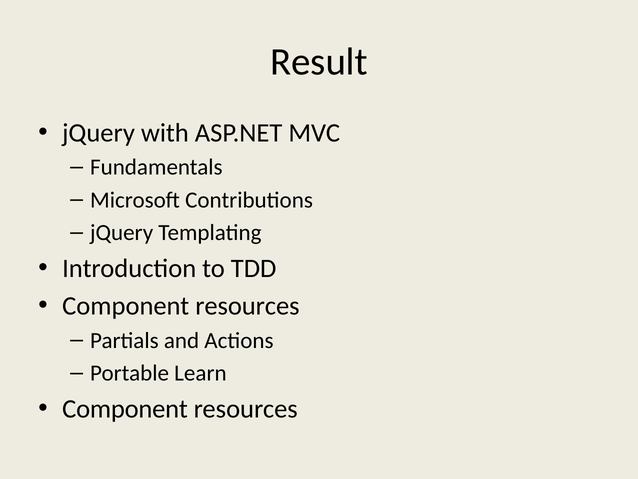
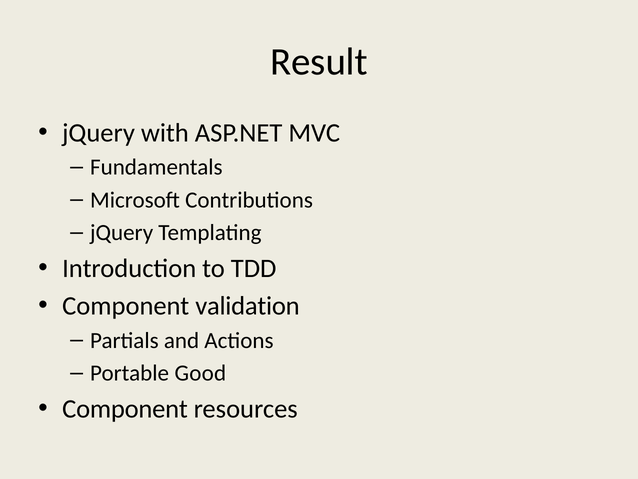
resources: resources -> validation (247, 306)
Learn: Learn -> Good (200, 373)
